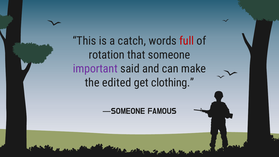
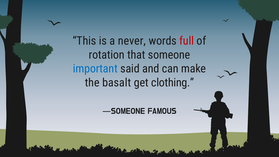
catch: catch -> never (132, 41)
important colour: purple -> blue (95, 69)
edited: edited -> basalt (117, 83)
